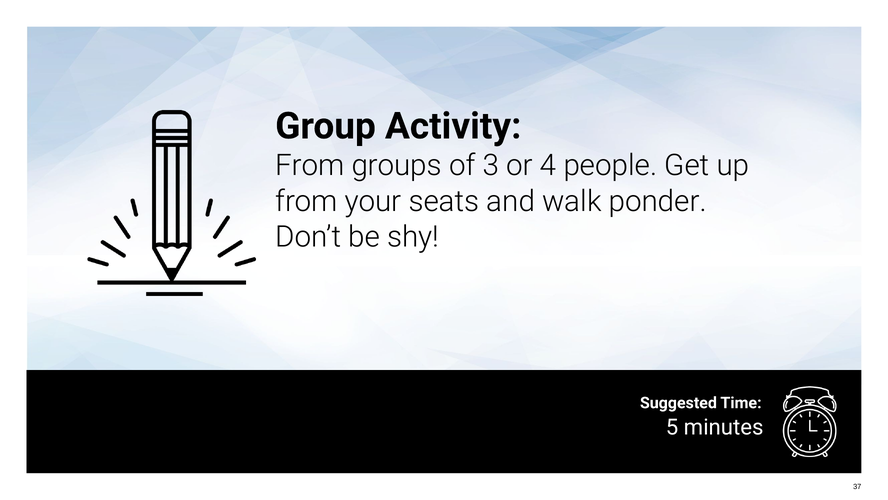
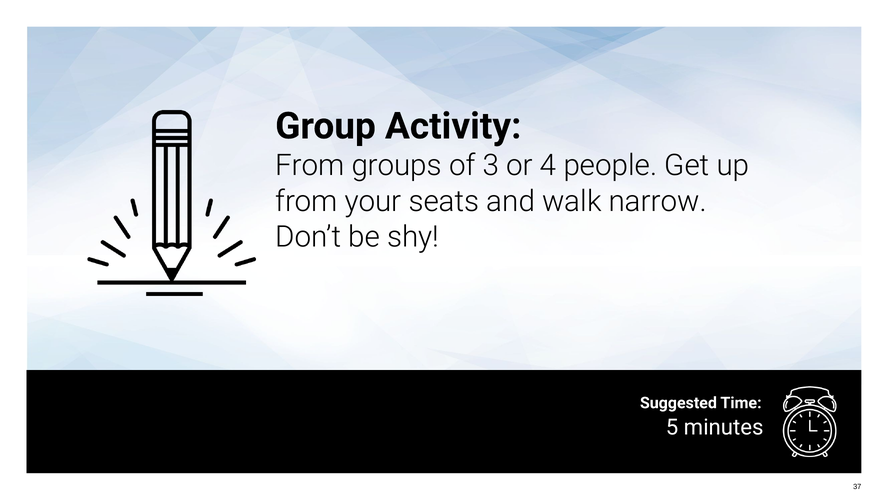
ponder: ponder -> narrow (658, 201)
